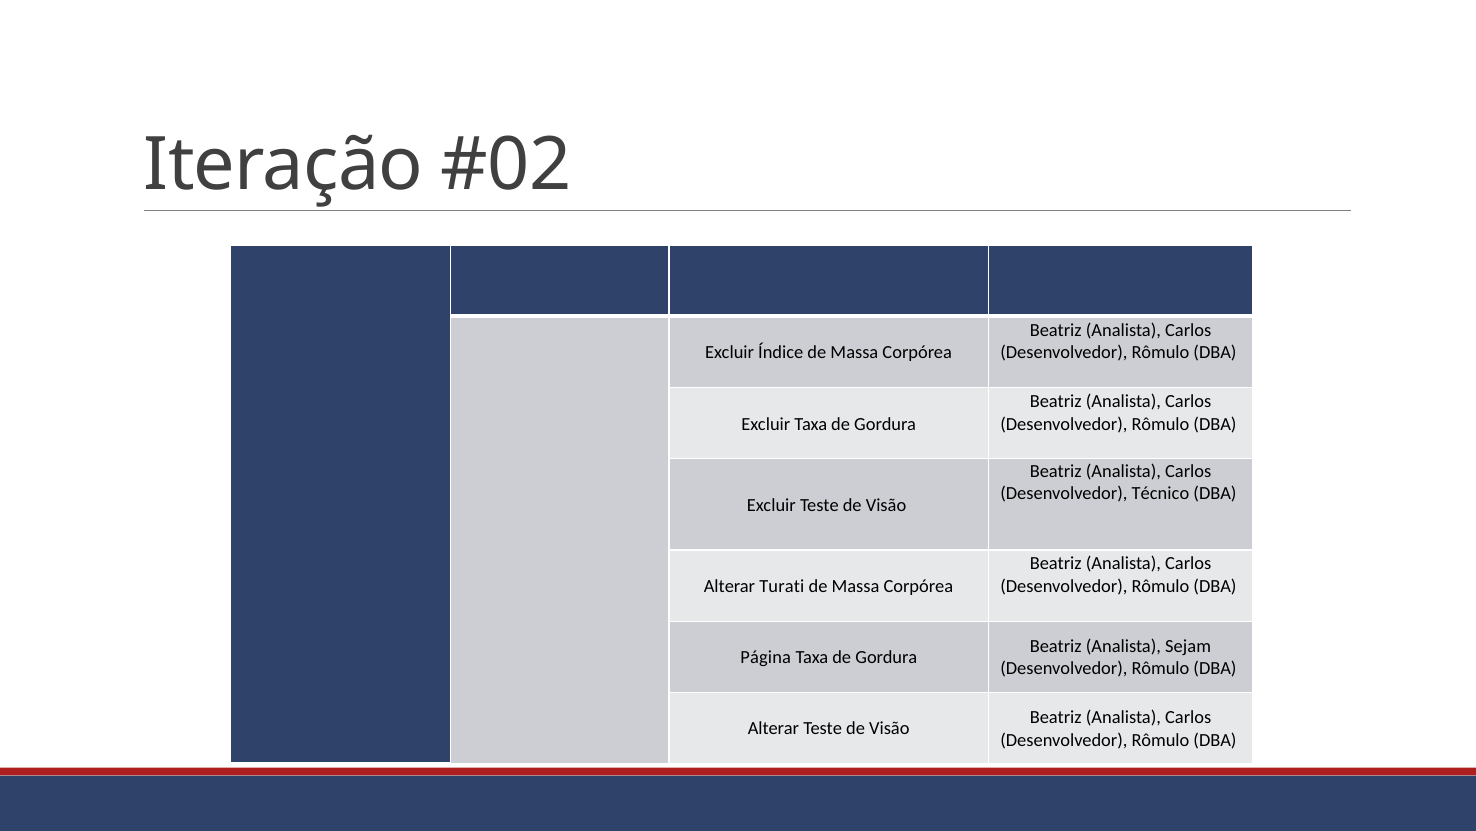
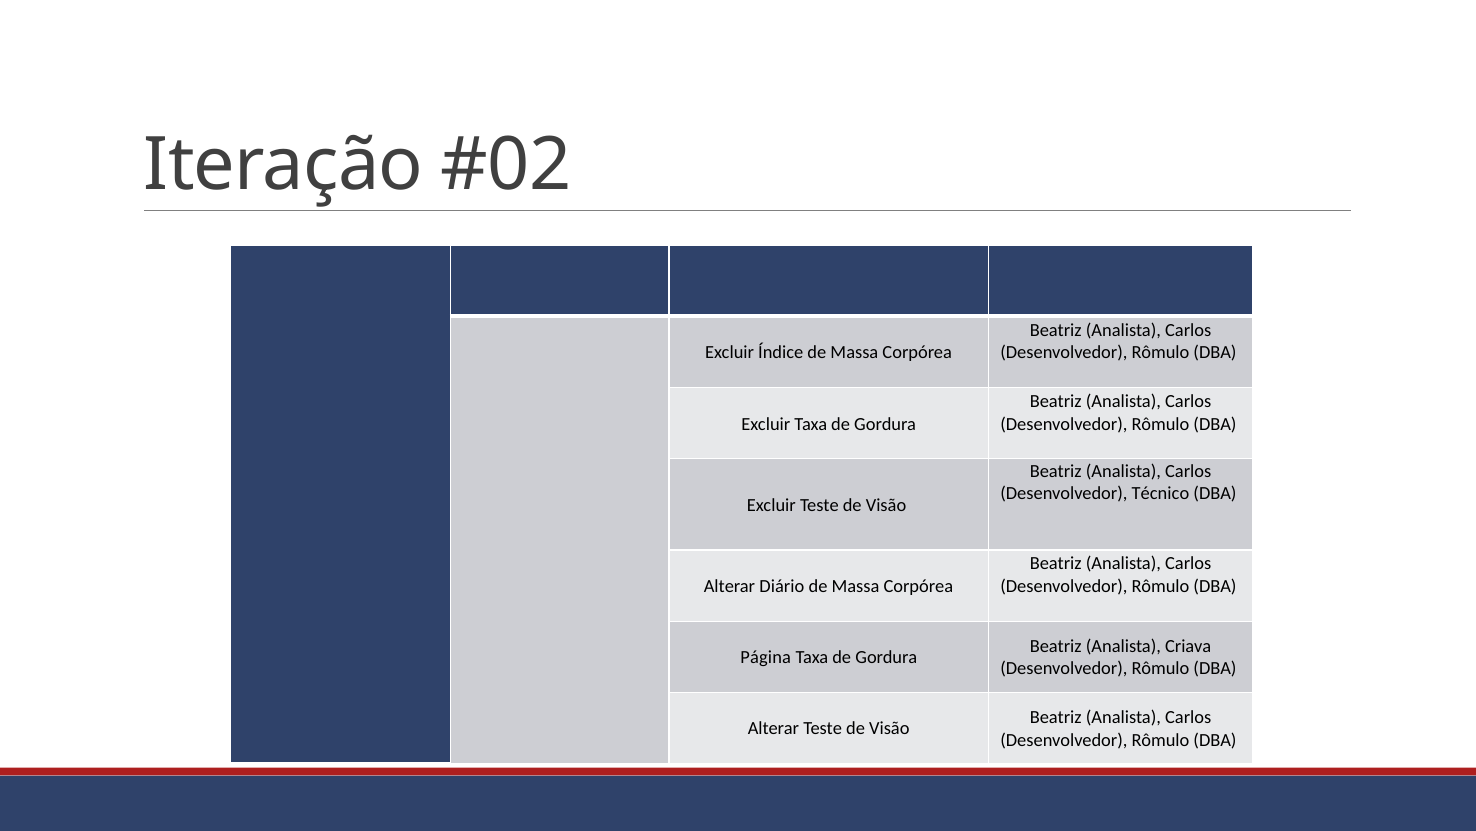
Turati: Turati -> Diário (782, 586)
Sejam: Sejam -> Criava (1188, 646)
